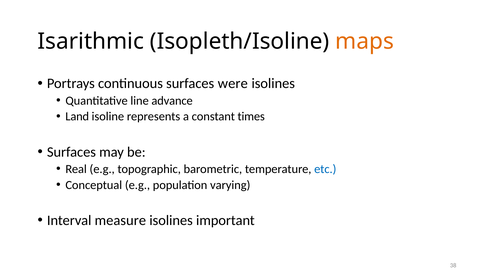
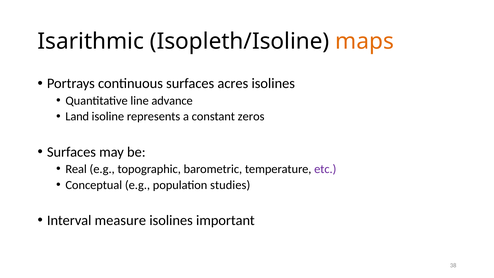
were: were -> acres (233, 84)
times: times -> zeros (251, 116)
etc colour: blue -> purple (325, 169)
varying: varying -> studies (230, 185)
